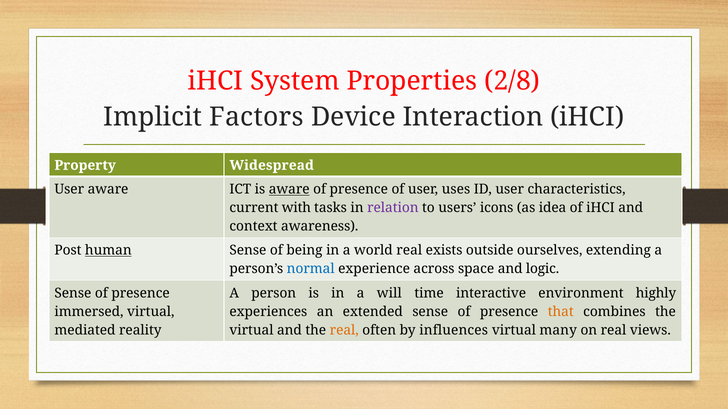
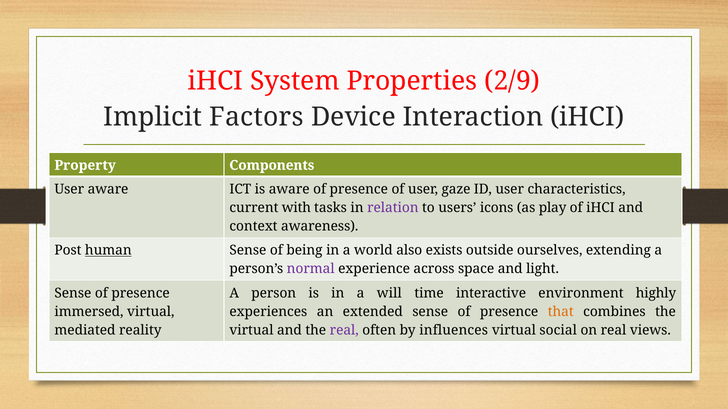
2/8: 2/8 -> 2/9 (512, 81)
Widespread: Widespread -> Components (272, 165)
aware underline: present -> none (289, 190)
uses: uses -> gaze (456, 190)
idea: idea -> play (553, 208)
world real: real -> also (409, 251)
normal colour: blue -> purple (311, 269)
logic: logic -> light (543, 269)
real colour: orange -> purple (344, 331)
many: many -> social (558, 331)
